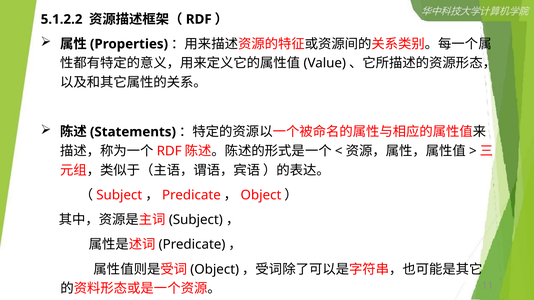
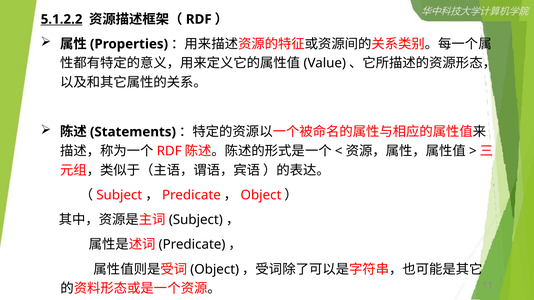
5.1.2.2 underline: none -> present (62, 19)
